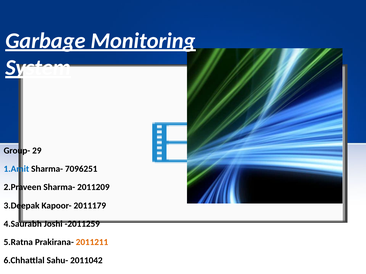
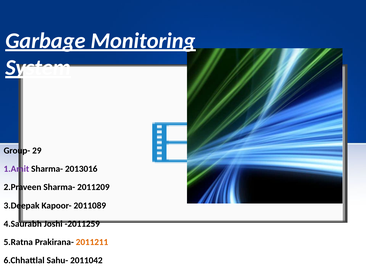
1.Amit colour: blue -> purple (16, 169)
7096251: 7096251 -> 2013016 (81, 169)
2011179: 2011179 -> 2011089 (90, 206)
